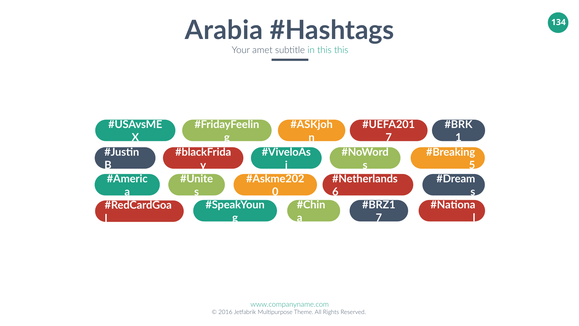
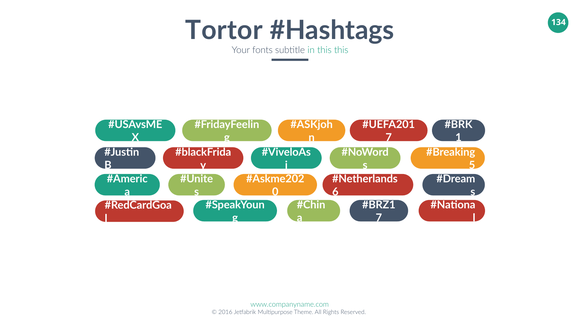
Arabia: Arabia -> Tortor (224, 30)
amet: amet -> fonts (262, 50)
